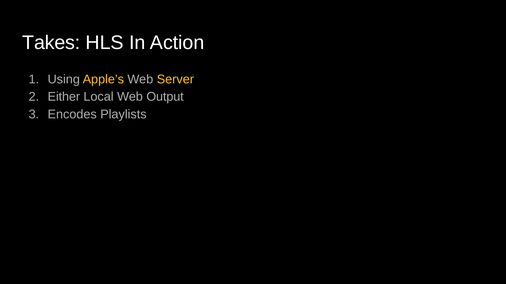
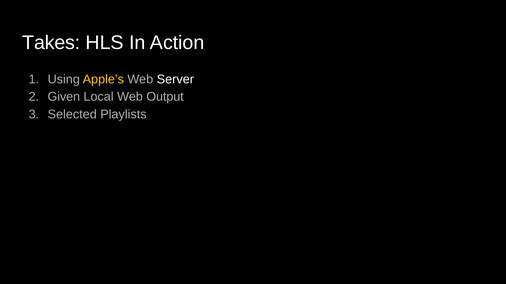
Server colour: yellow -> white (175, 80)
Either: Either -> Given (64, 97)
Encodes: Encodes -> Selected (72, 114)
